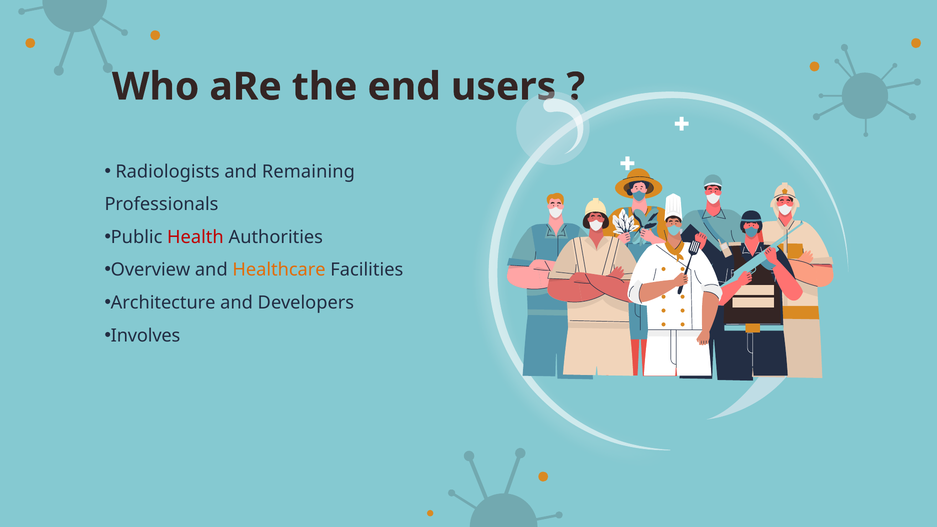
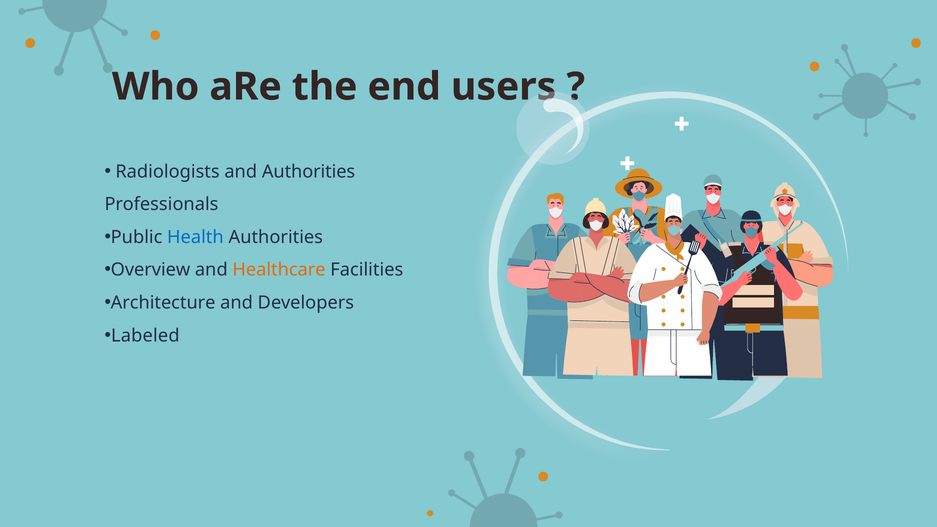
and Remaining: Remaining -> Authorities (309, 172)
Health colour: red -> blue (195, 237)
Involves: Involves -> Labeled (145, 336)
